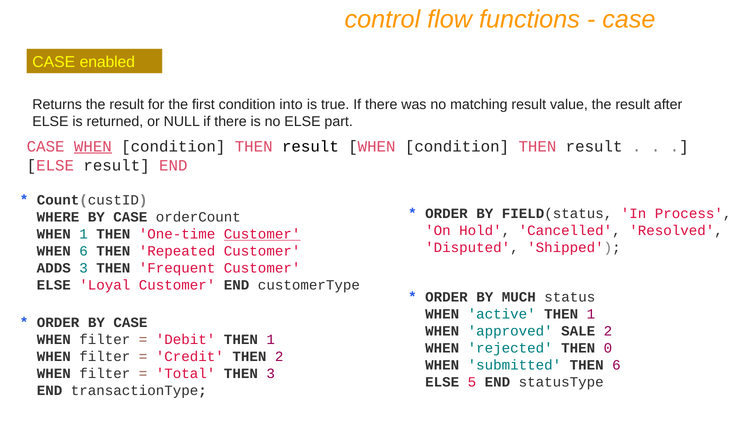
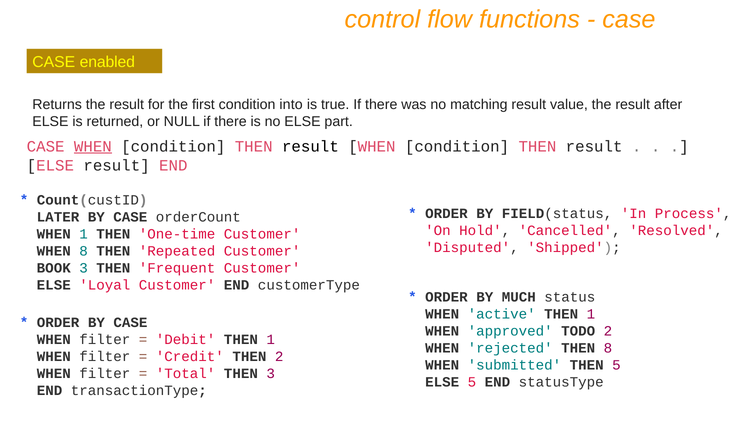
WHERE: WHERE -> LATER (58, 217)
Customer underline: present -> none (262, 234)
WHEN 6: 6 -> 8 (84, 251)
ADDS: ADDS -> BOOK (54, 268)
SALE: SALE -> TODO (578, 331)
THEN 0: 0 -> 8 (608, 348)
THEN 6: 6 -> 5 (616, 365)
